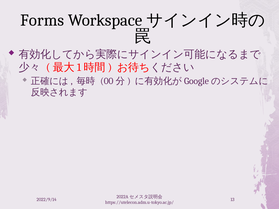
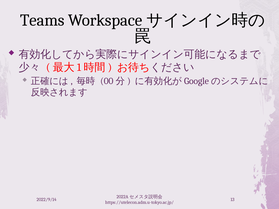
Forms: Forms -> Teams (42, 20)
